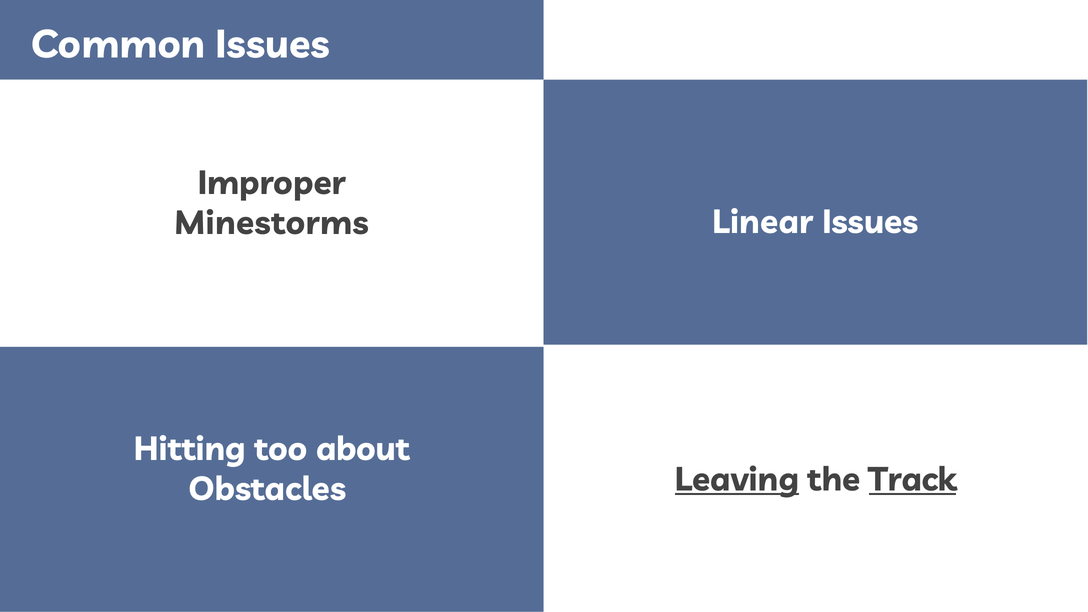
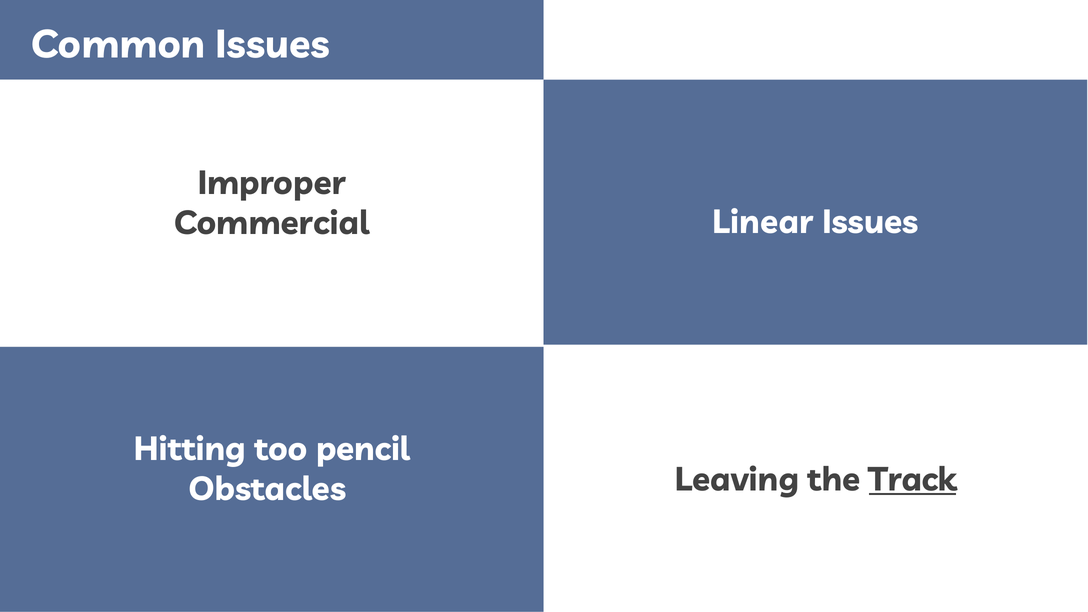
Minestorms: Minestorms -> Commercial (272, 223)
about: about -> pencil (363, 449)
Leaving underline: present -> none (737, 480)
